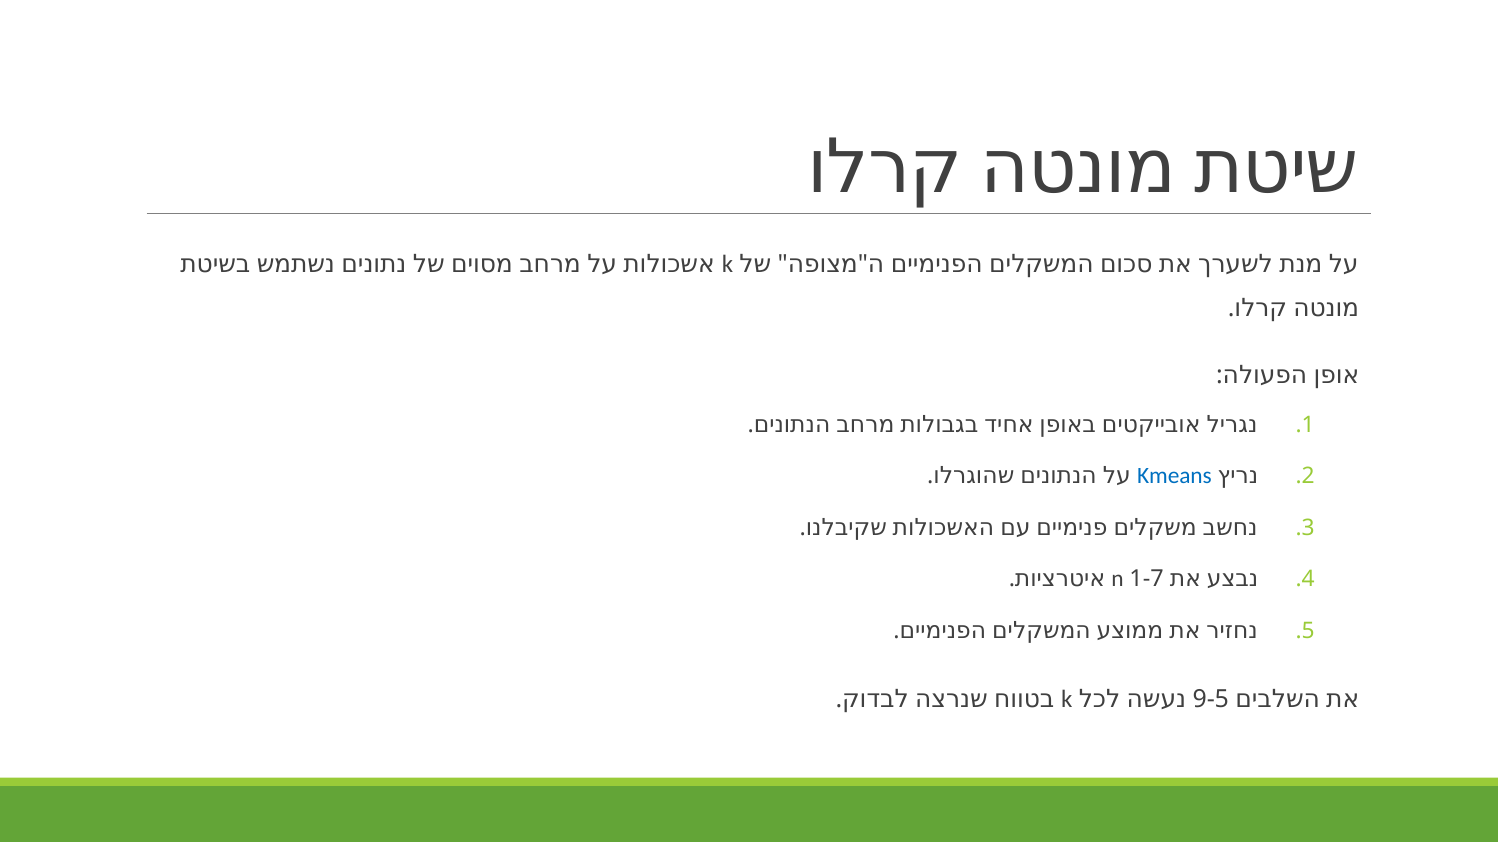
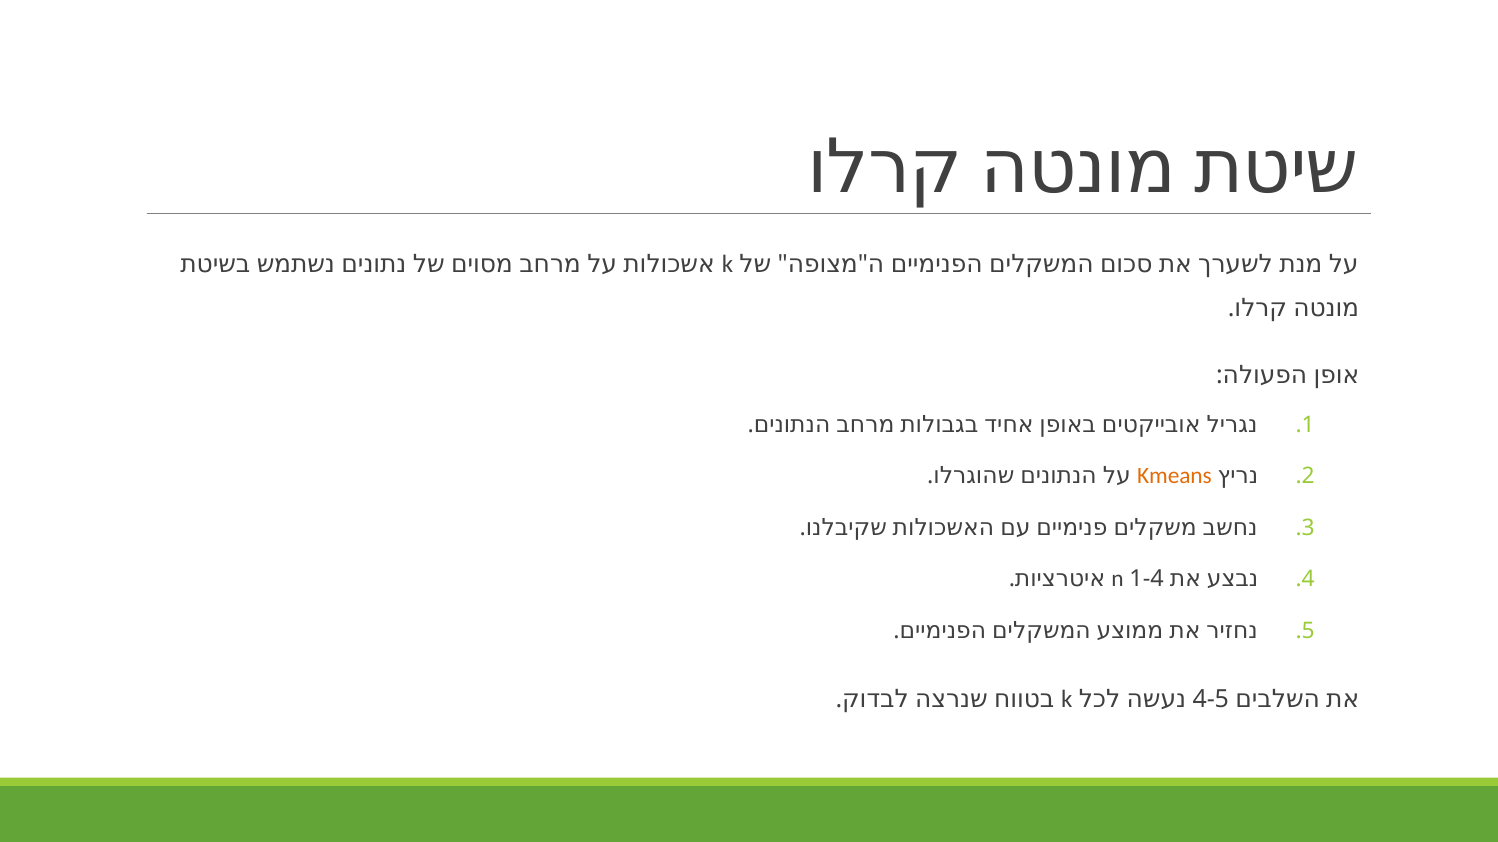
Kmeans colour: blue -> orange (1175, 476)
1-7: 1-7 -> 1-4 (1147, 579)
9-5: 9-5 -> 4-5 (1211, 700)
